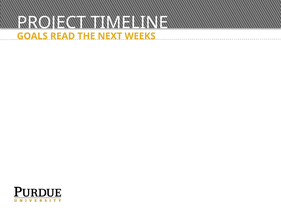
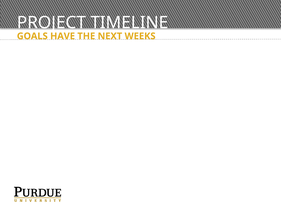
READ: READ -> HAVE (63, 36)
